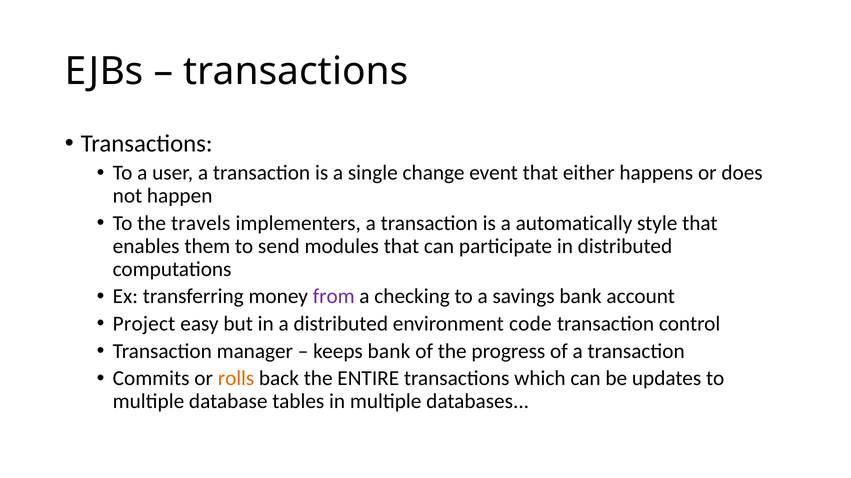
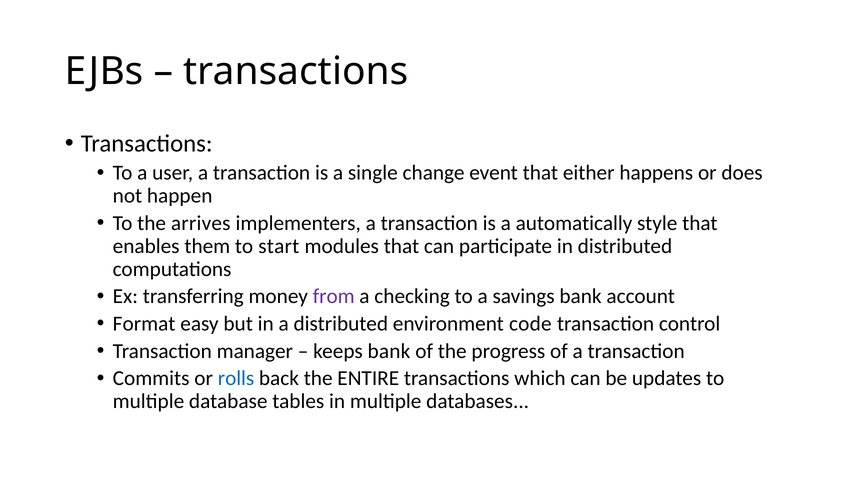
travels: travels -> arrives (201, 224)
send: send -> start (279, 246)
Project: Project -> Format (144, 324)
rolls colour: orange -> blue (236, 379)
